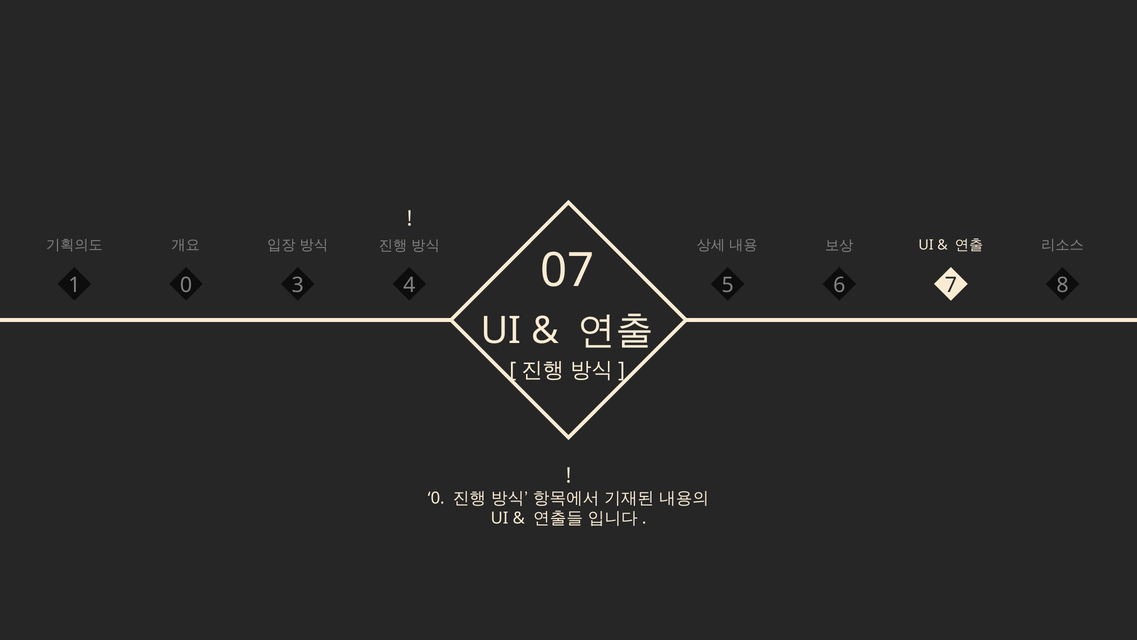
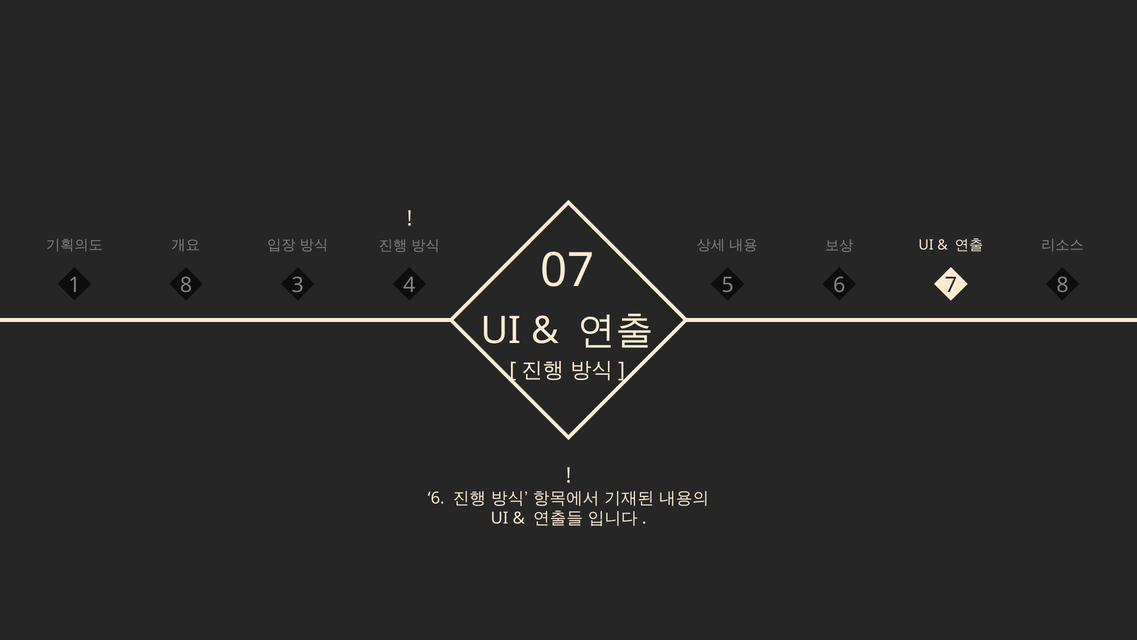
1 0: 0 -> 8 (186, 285)
0: 0 -> 6 (436, 498)
